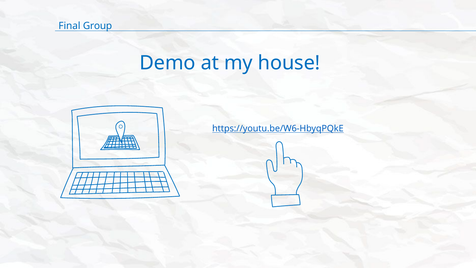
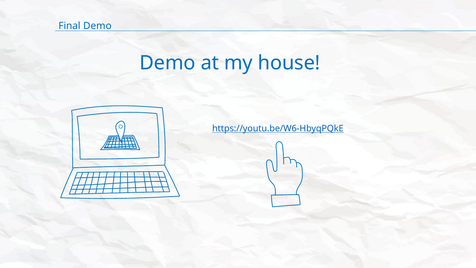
Final Group: Group -> Demo (97, 26)
